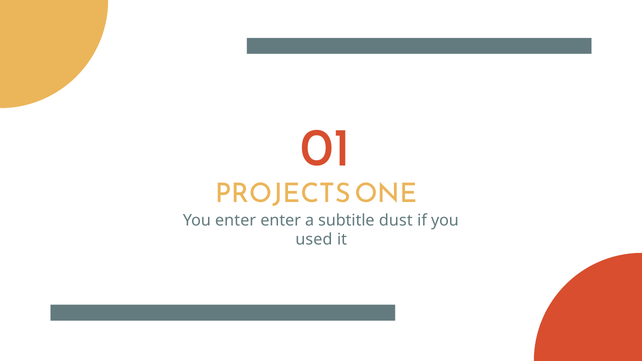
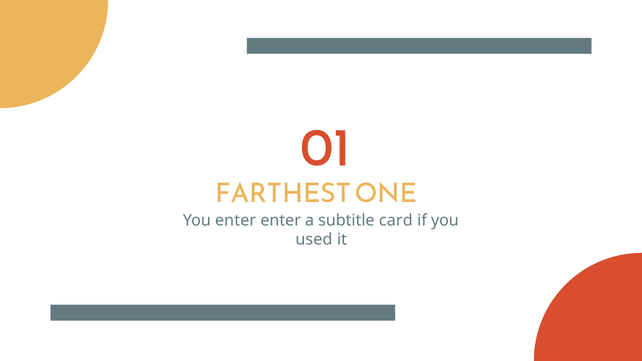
PROJECTS: PROJECTS -> FARTHEST (283, 193)
dust: dust -> card (396, 220)
